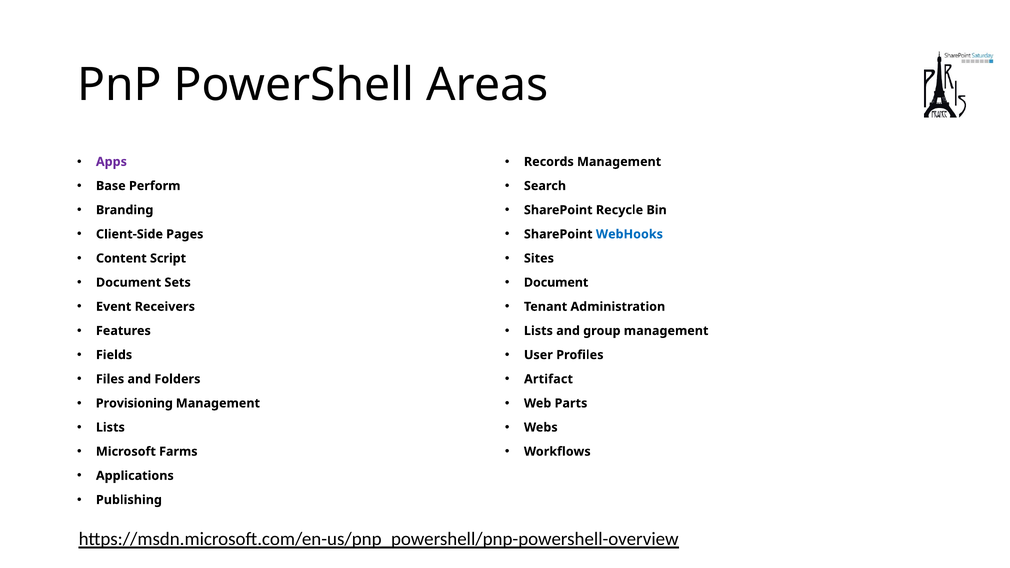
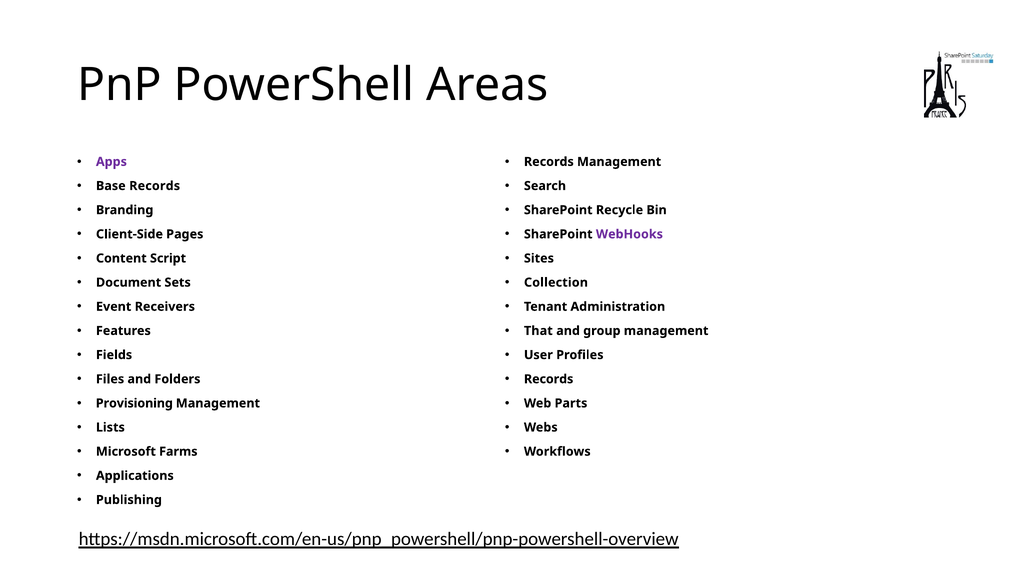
Base Perform: Perform -> Records (155, 186)
WebHooks colour: blue -> purple (629, 234)
Document: Document -> Collection (556, 283)
Lists: Lists -> That (538, 331)
Artifact: Artifact -> Records (549, 379)
